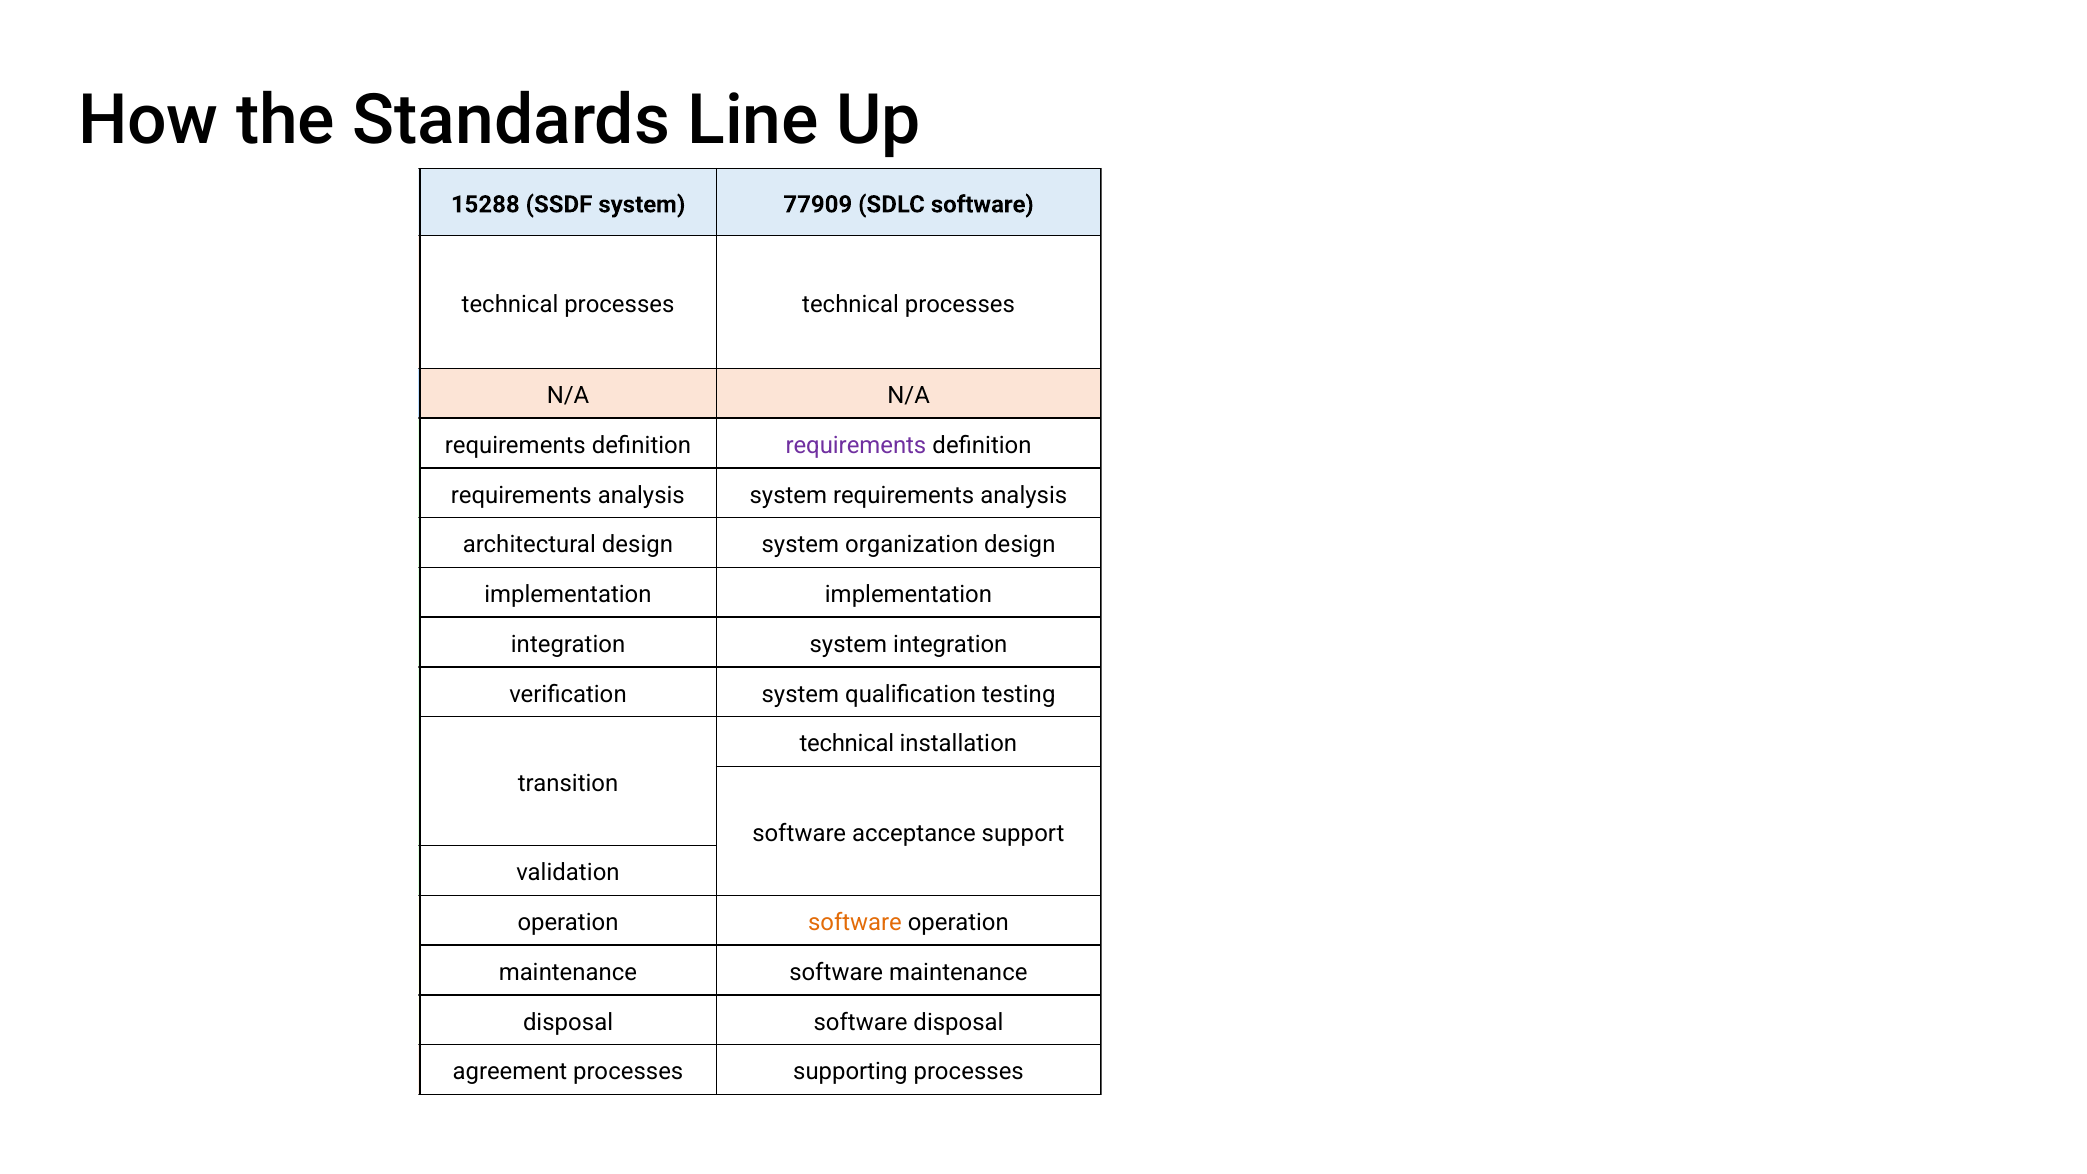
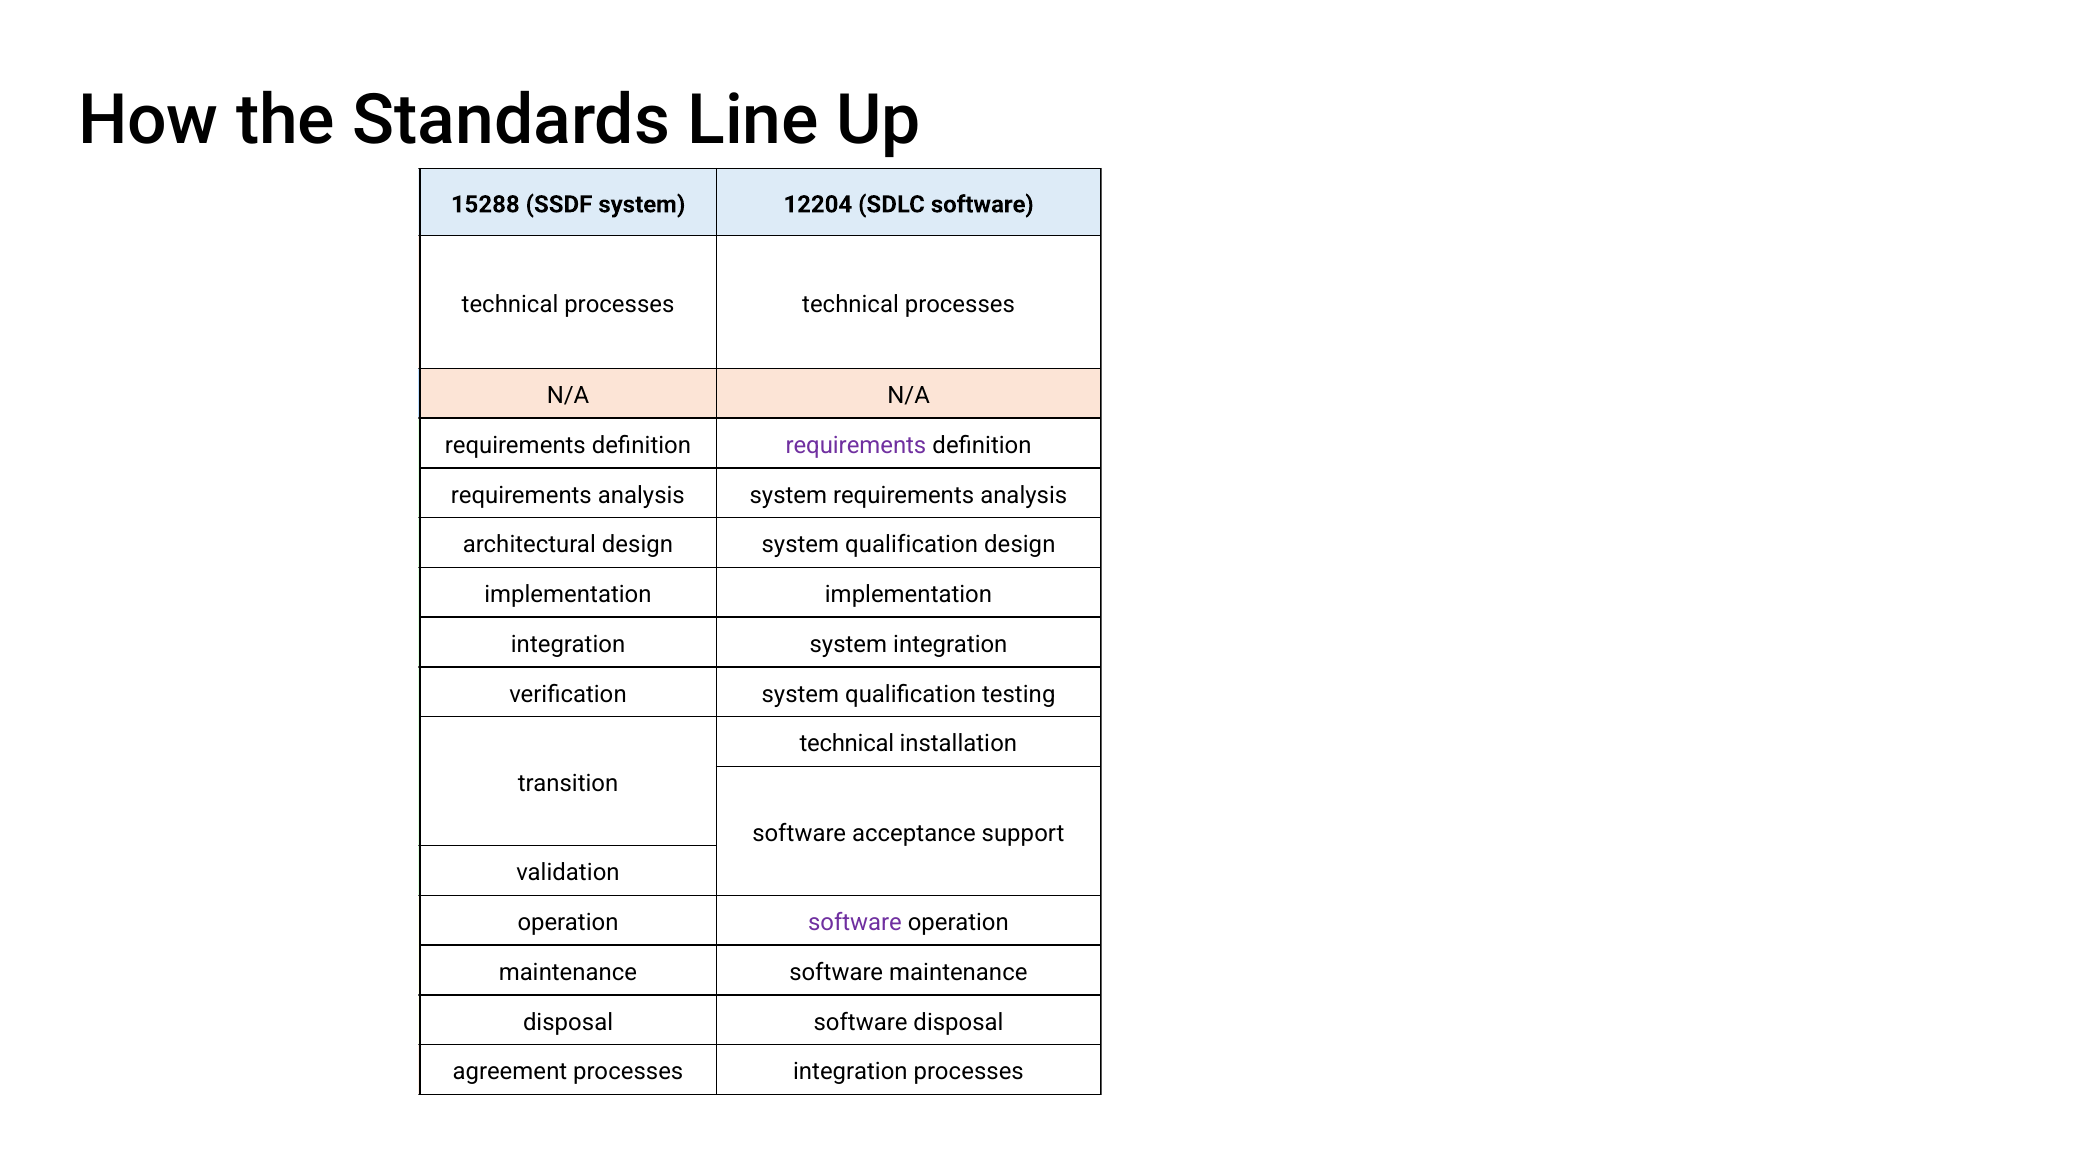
77909: 77909 -> 12204 (818, 205)
design system organization: organization -> qualification (912, 545)
software colour: orange -> purple (855, 923)
agreement processes supporting: supporting -> integration (850, 1072)
